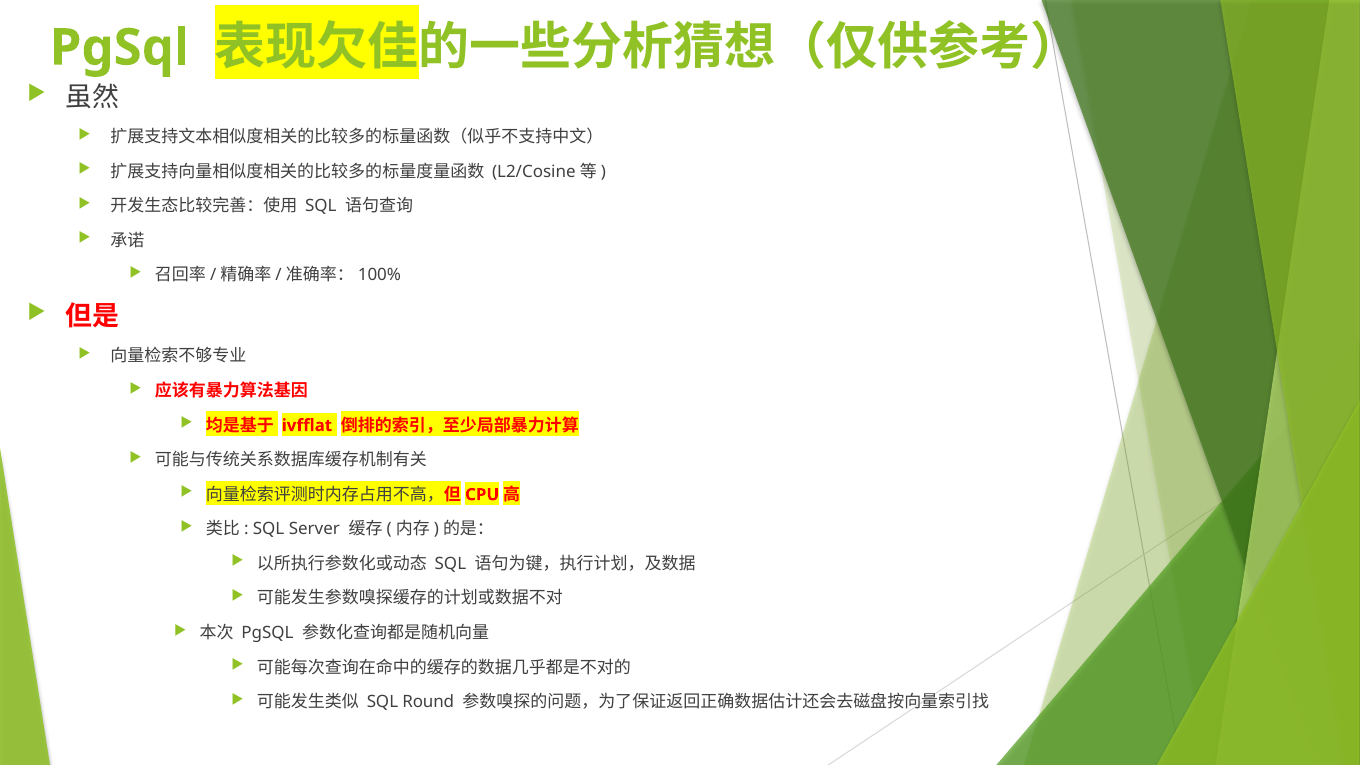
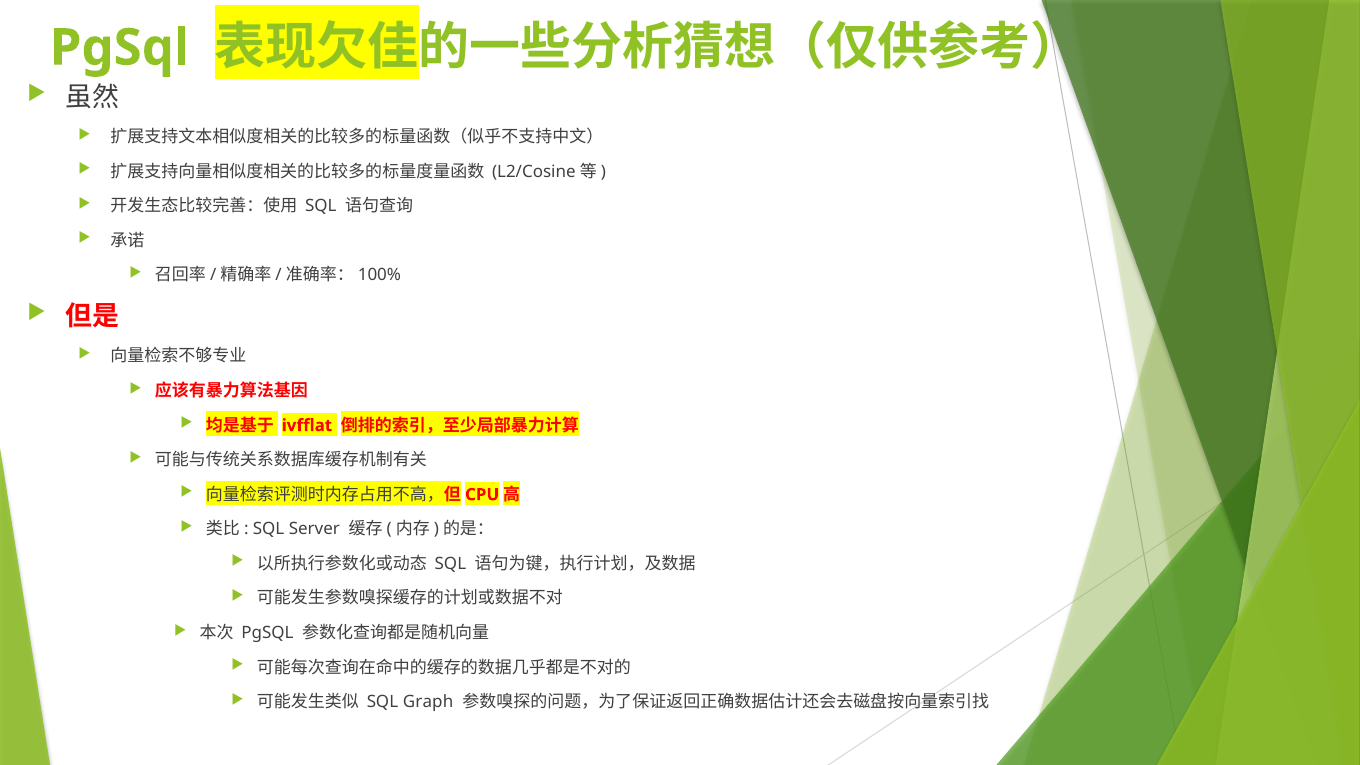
Round: Round -> Graph (428, 702)
